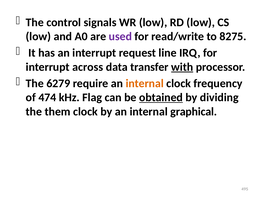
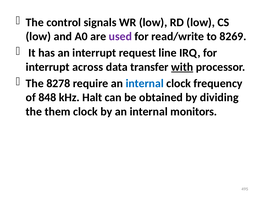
8275: 8275 -> 8269 (233, 36)
6279: 6279 -> 8278 (58, 83)
internal colour: orange -> blue (145, 83)
474: 474 -> 848 (47, 97)
Flag: Flag -> Halt (92, 97)
obtained underline: present -> none (161, 97)
graphical: graphical -> monitors (194, 112)
